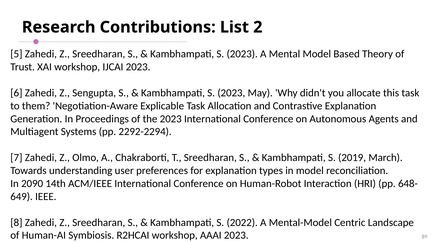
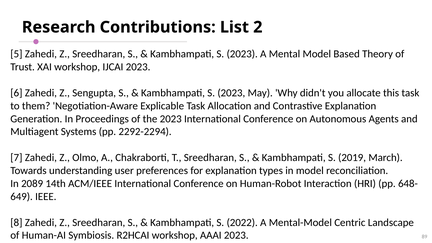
2090: 2090 -> 2089 (32, 184)
